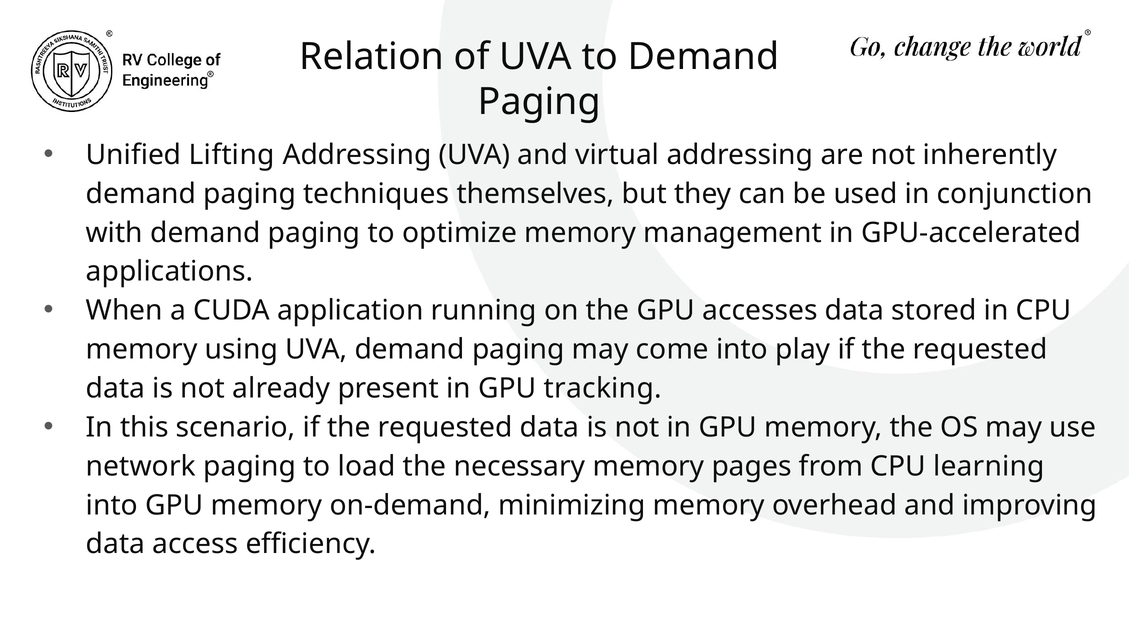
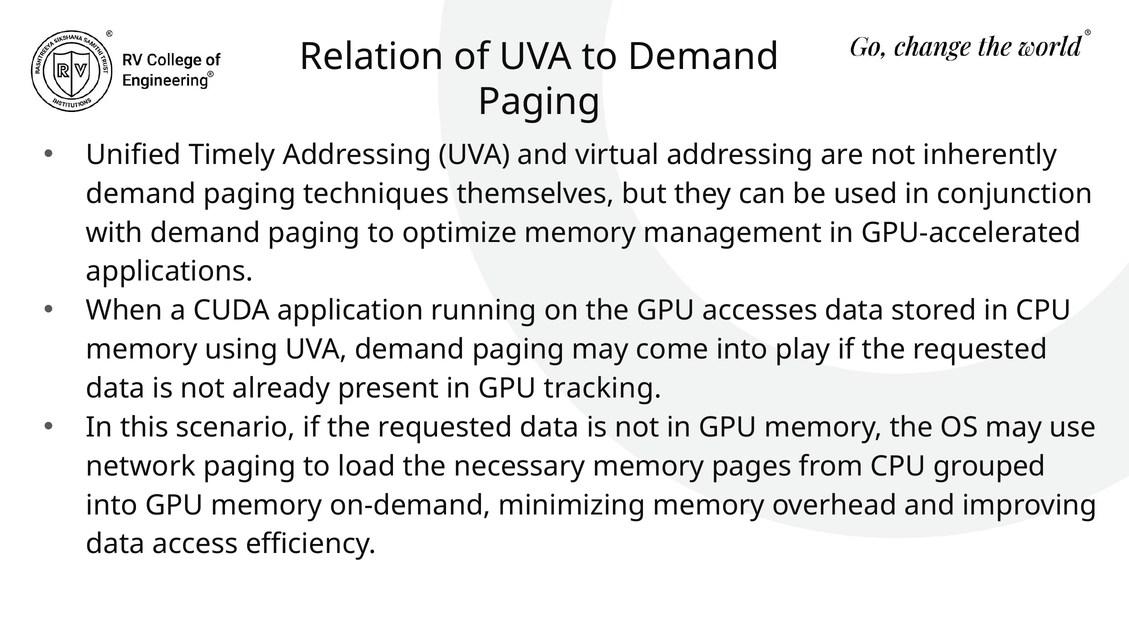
Lifting: Lifting -> Timely (232, 155)
learning: learning -> grouped (989, 466)
